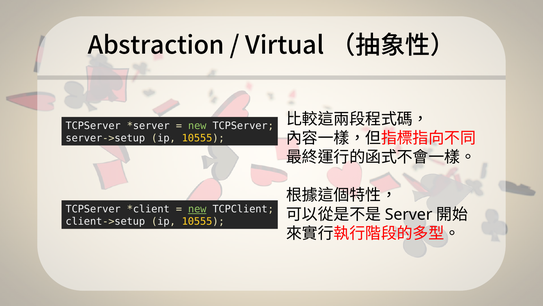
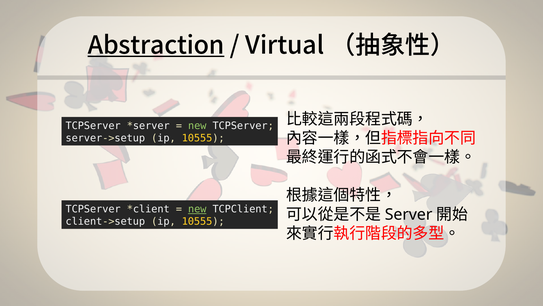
Abstraction underline: none -> present (156, 46)
